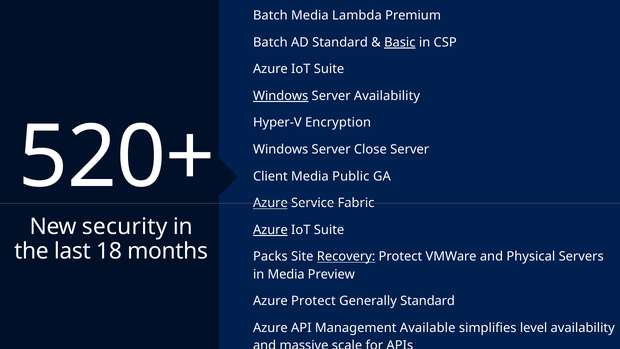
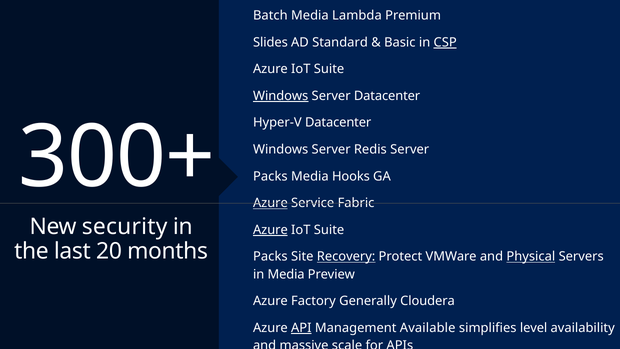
Batch: Batch -> Slides (270, 42)
Basic underline: present -> none (400, 42)
CSP underline: none -> present (445, 42)
Server Availability: Availability -> Datacenter (387, 96)
Hyper-V Encryption: Encryption -> Datacenter (338, 123)
520+: 520+ -> 300+ (117, 157)
Server Close: Close -> Redis (370, 149)
Client: Client -> Packs (270, 176)
Media Public: Public -> Hooks (351, 176)
18: 18 -> 20 (109, 251)
Physical underline: none -> present (531, 257)
Azure Protect: Protect -> Factory (313, 301)
Generally Standard: Standard -> Cloudera (428, 301)
API underline: none -> present (301, 328)
